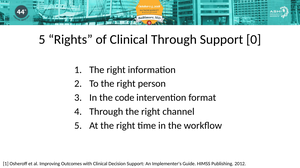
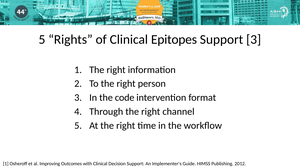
Clinical Through: Through -> Epitopes (174, 40)
Support 0: 0 -> 3 (254, 40)
